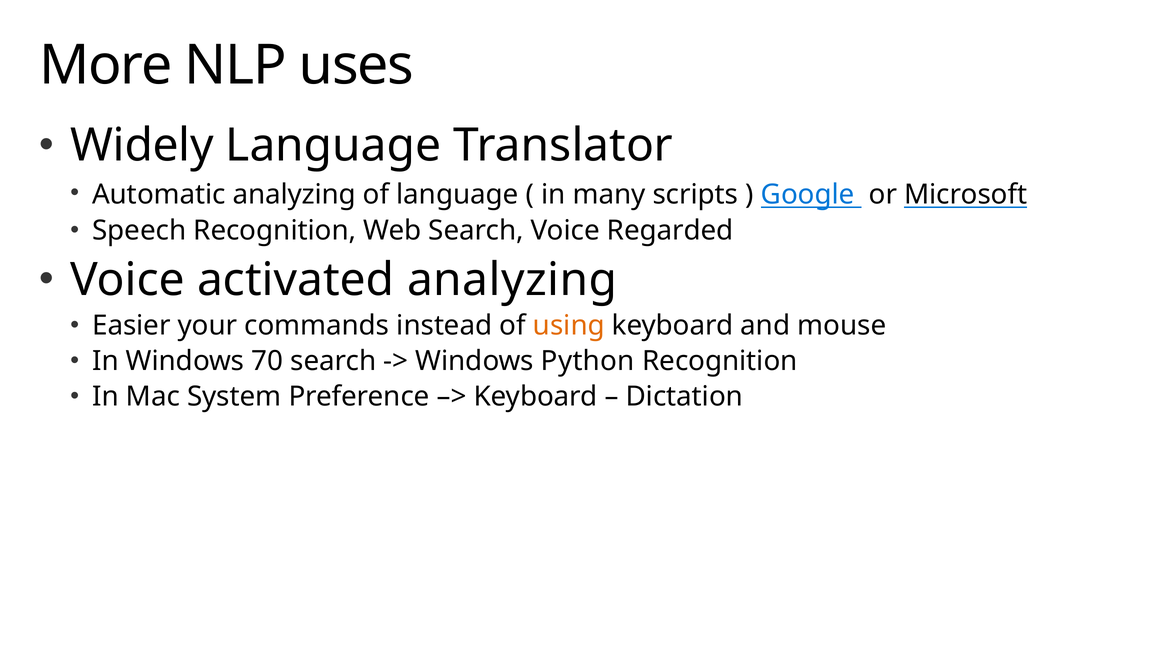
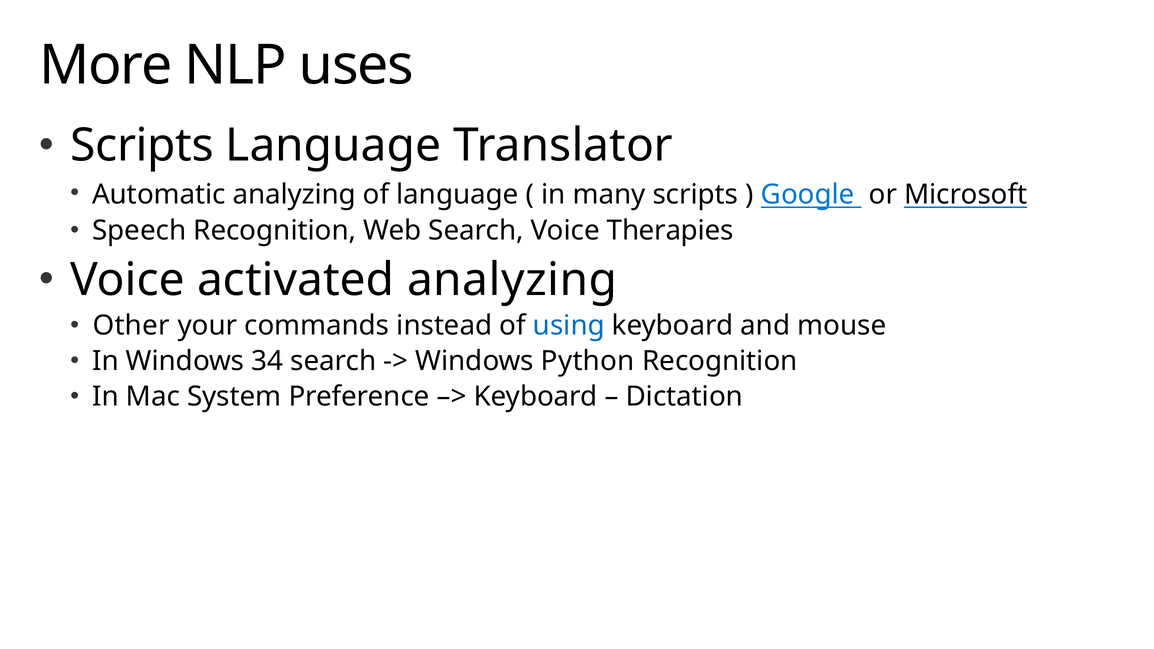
Widely: Widely -> Scripts (142, 146)
Regarded: Regarded -> Therapies (670, 231)
Easier: Easier -> Other (131, 325)
using colour: orange -> blue (569, 325)
70: 70 -> 34 (267, 361)
